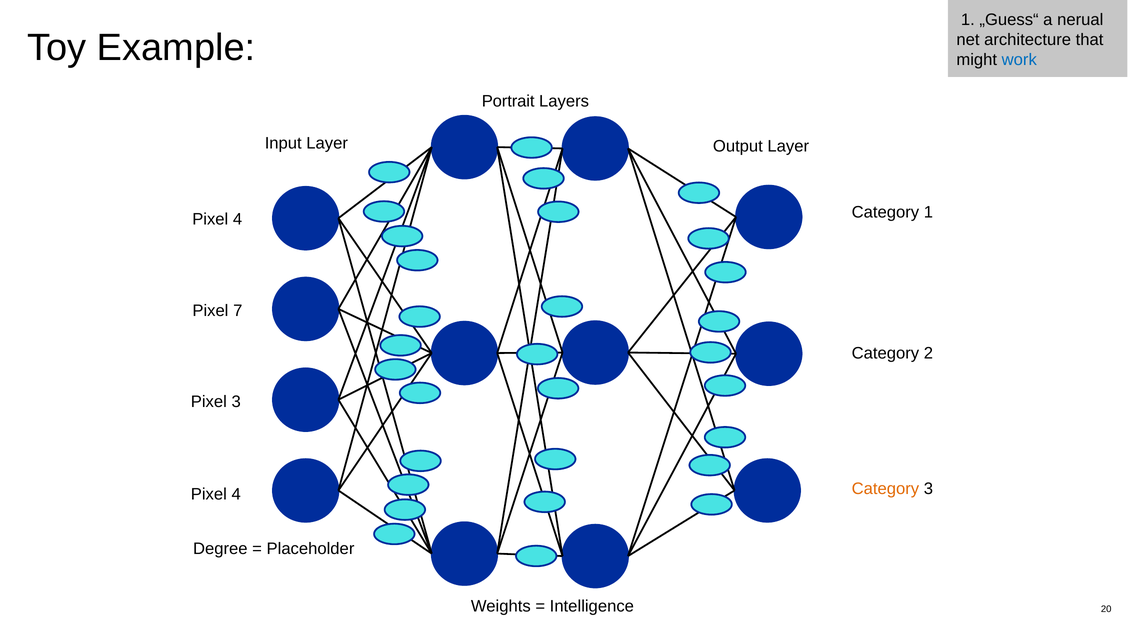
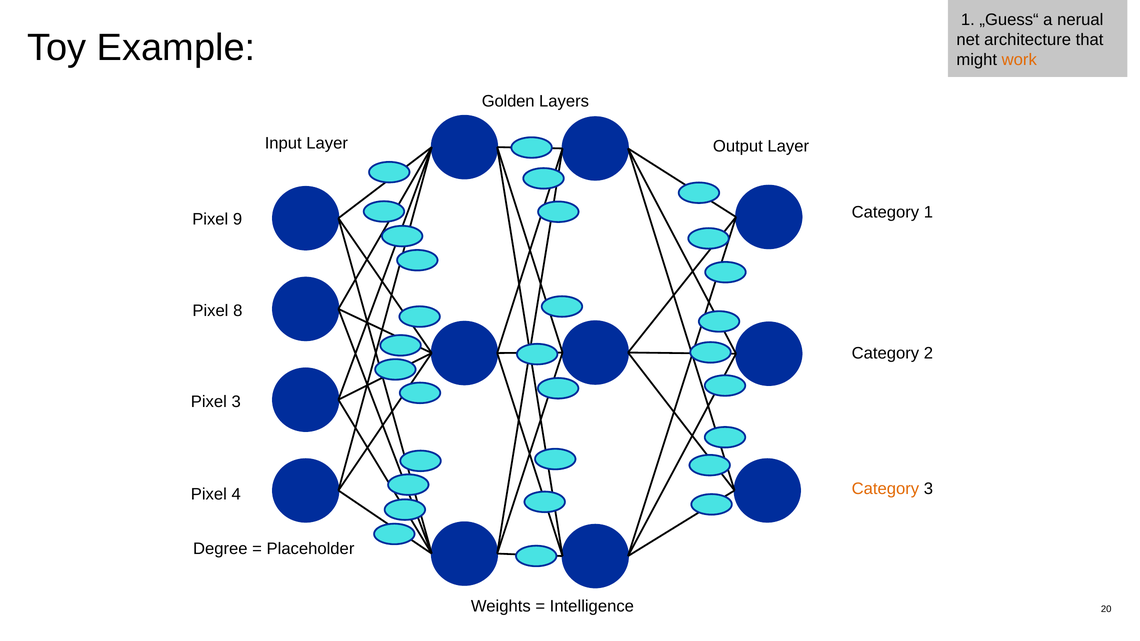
work colour: blue -> orange (1019, 60)
Portrait: Portrait -> Golden (508, 101)
4: 4 -> 9 (238, 219)
7: 7 -> 8 (238, 311)
